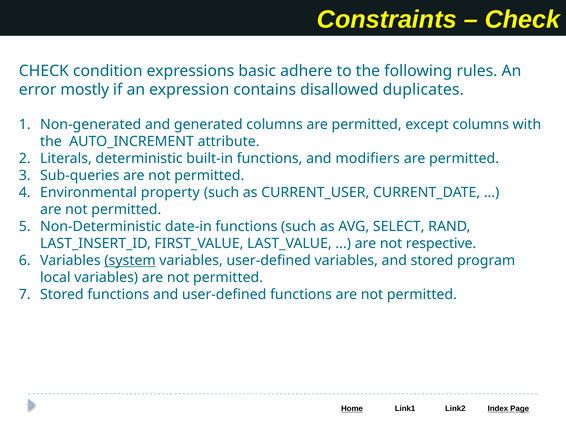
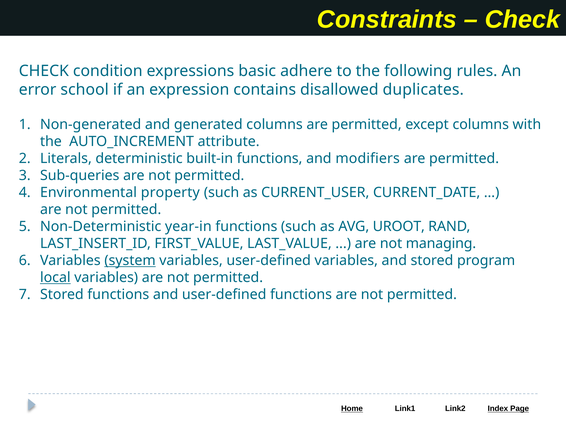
mostly: mostly -> school (85, 90)
date-in: date-in -> year-in (188, 226)
SELECT: SELECT -> UROOT (399, 226)
respective: respective -> managing (441, 243)
local underline: none -> present (55, 277)
